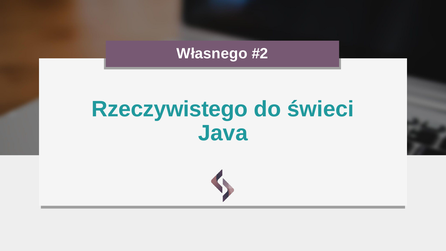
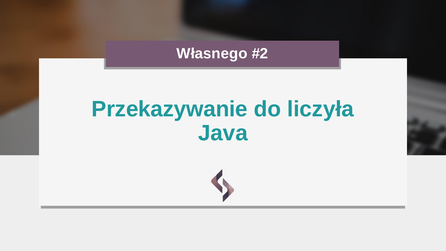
Rzeczywistego: Rzeczywistego -> Przekazywanie (170, 109)
świeci: świeci -> liczyła (321, 109)
